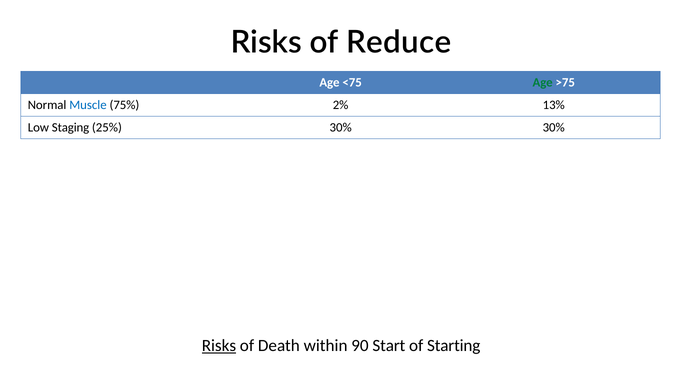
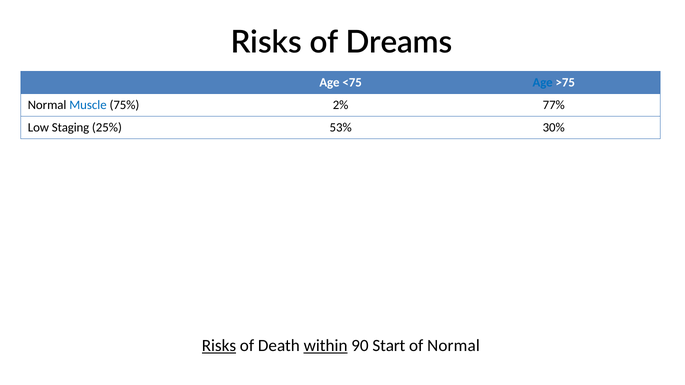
Reduce: Reduce -> Dreams (399, 42)
Age colour: green -> blue (543, 83)
13%: 13% -> 77% (554, 105)
25% 30%: 30% -> 53% (341, 128)
within underline: none -> present (326, 346)
of Starting: Starting -> Normal (454, 346)
